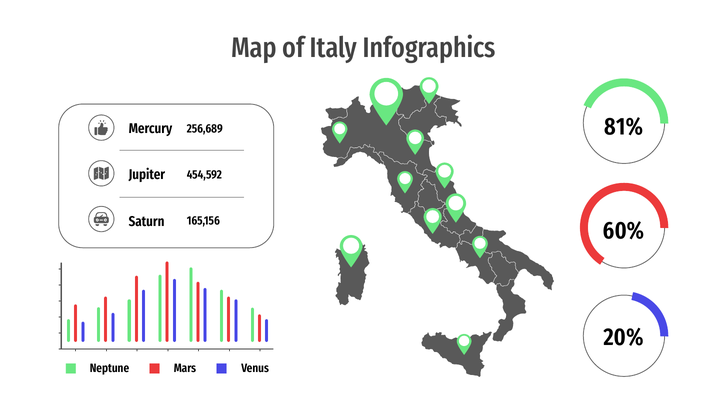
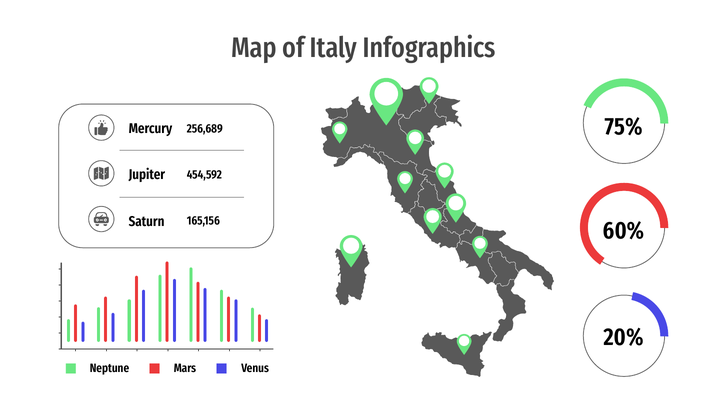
81%: 81% -> 75% (624, 127)
